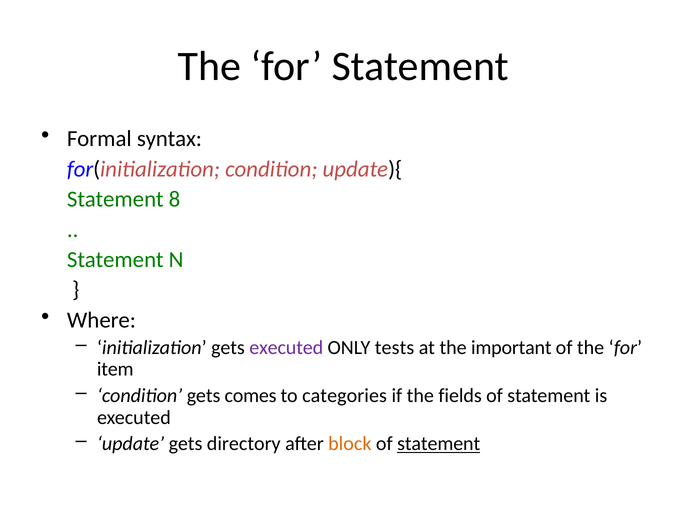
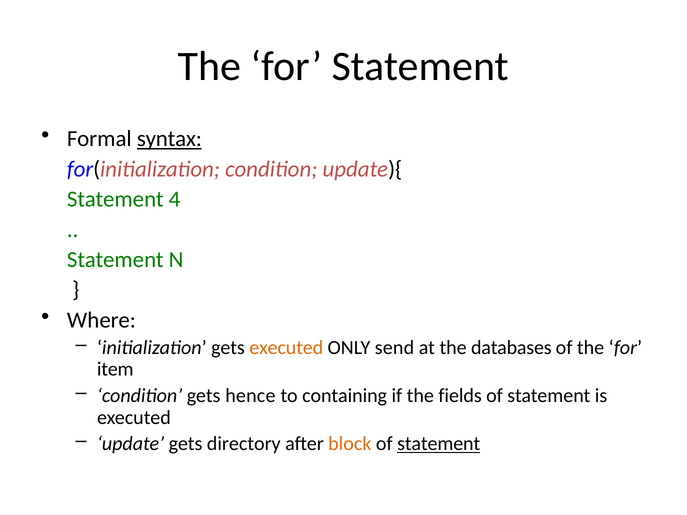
syntax underline: none -> present (169, 139)
8: 8 -> 4 (175, 199)
executed colour: purple -> orange (286, 348)
tests: tests -> send (394, 348)
important: important -> databases (511, 348)
comes: comes -> hence (250, 396)
categories: categories -> containing (345, 396)
